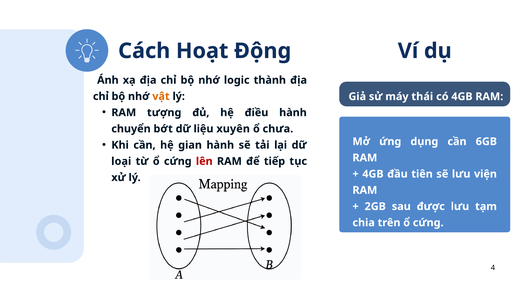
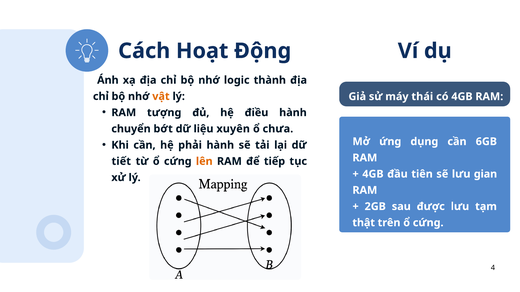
gian: gian -> phải (190, 145)
loại: loại -> tiết (121, 162)
lên colour: red -> orange (204, 162)
viện: viện -> gian (485, 174)
chia: chia -> thật (364, 223)
